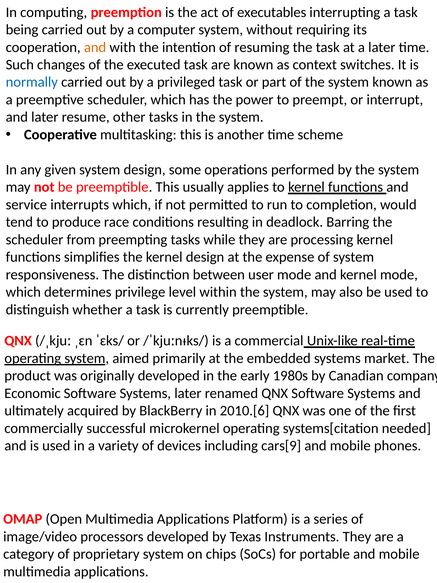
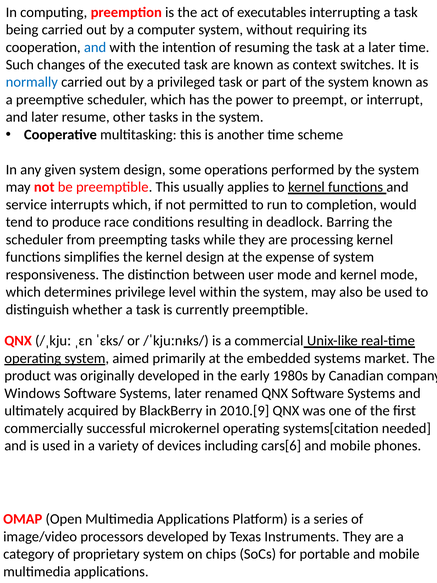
and colour: orange -> blue (95, 47)
Economic: Economic -> Windows (32, 393)
2010.[6: 2010.[6 -> 2010.[9 (245, 411)
cars[9: cars[9 -> cars[6 (281, 446)
